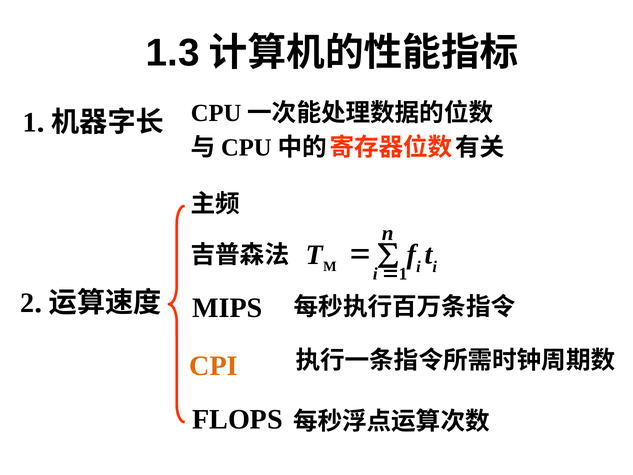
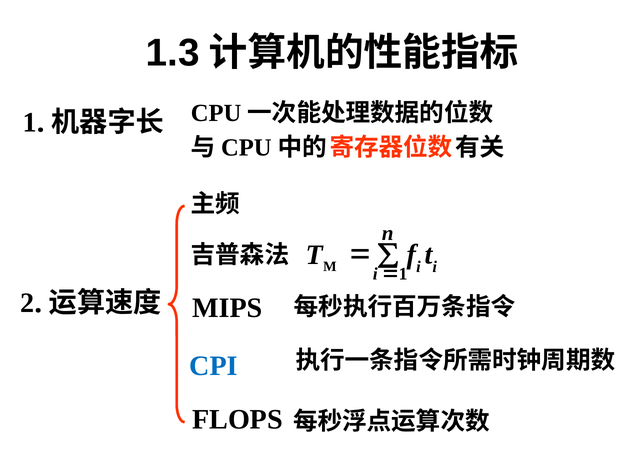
CPI colour: orange -> blue (213, 366)
